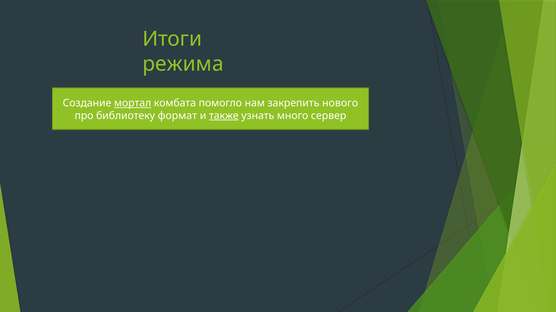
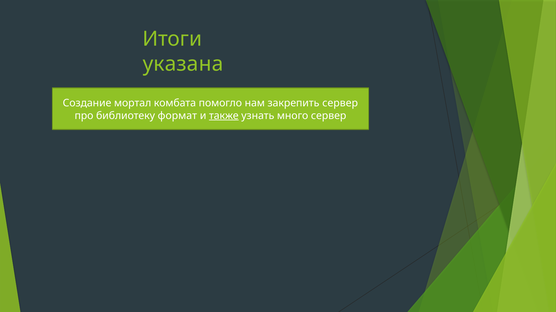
режима: режима -> указана (183, 64)
мортал underline: present -> none (133, 103)
закрепить нового: нового -> сервер (340, 103)
